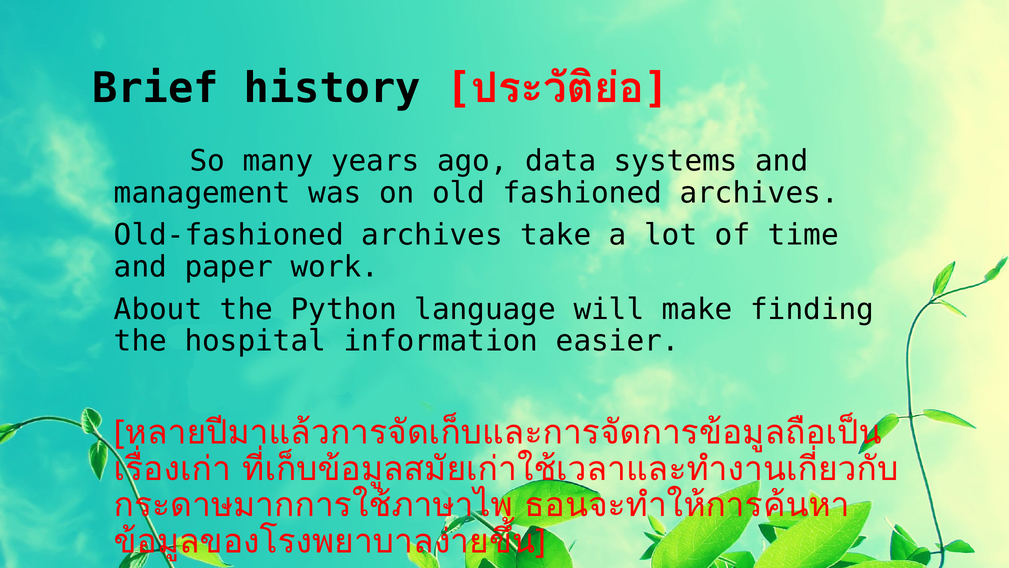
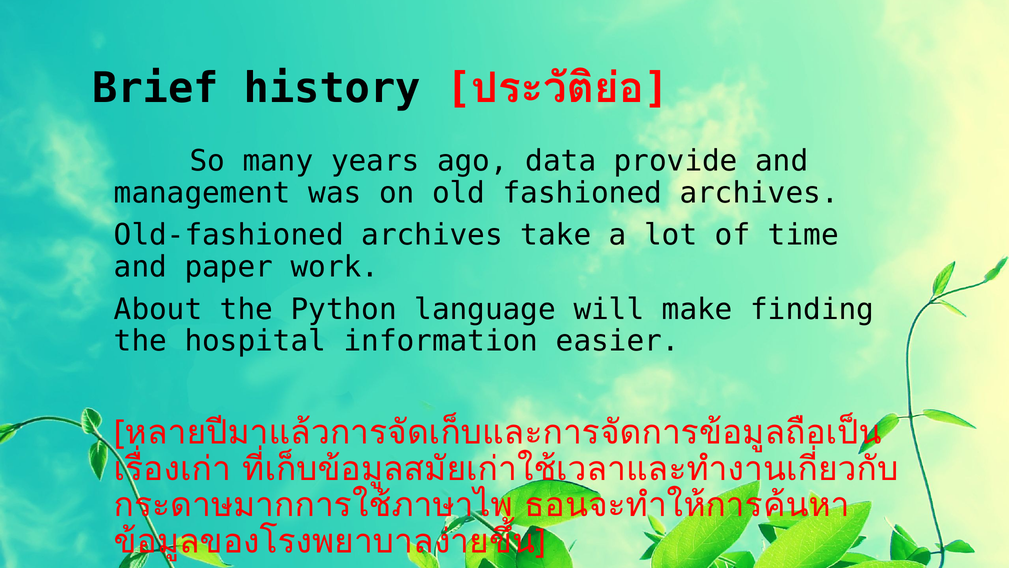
systems: systems -> provide (676, 161)
